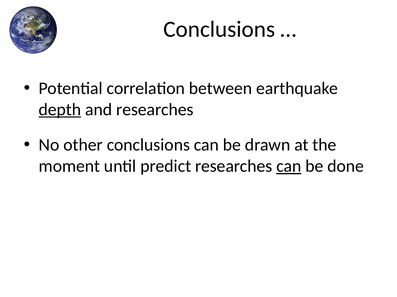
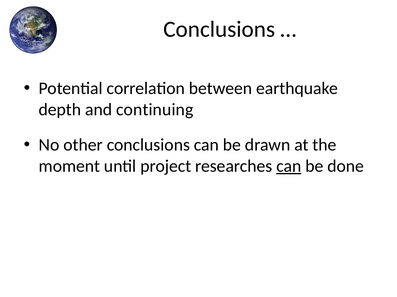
depth underline: present -> none (60, 110)
and researches: researches -> continuing (155, 110)
predict: predict -> project (166, 166)
